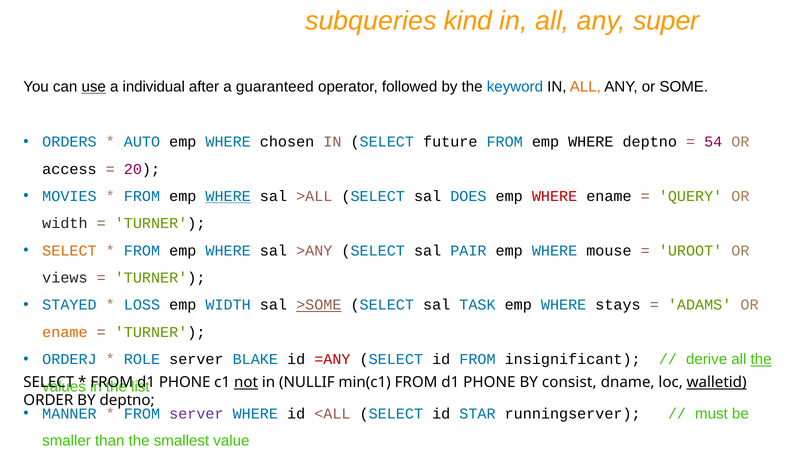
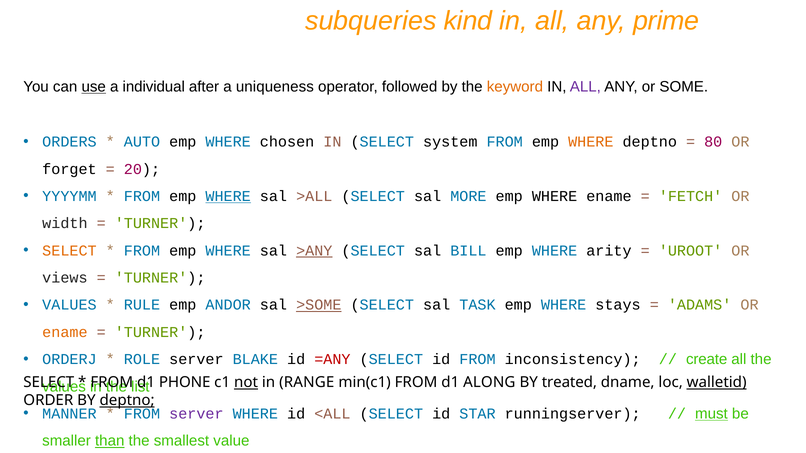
super: super -> prime (666, 21)
guaranteed: guaranteed -> uniqueness (275, 87)
keyword colour: blue -> orange (515, 87)
ALL colour: orange -> purple (585, 87)
future: future -> system (450, 142)
WHERE colour: black -> orange (591, 142)
54: 54 -> 80 (713, 142)
access: access -> forget (69, 169)
MOVIES: MOVIES -> YYYYMM (69, 196)
DOES: DOES -> MORE (468, 196)
WHERE colour: red -> black (555, 196)
QUERY: QUERY -> FETCH (691, 196)
>ANY underline: none -> present (314, 251)
PAIR: PAIR -> BILL (468, 251)
mouse: mouse -> arity (609, 251)
STAYED: STAYED -> VALUES (69, 305)
LOSS: LOSS -> RULE (142, 305)
emp WIDTH: WIDTH -> ANDOR (228, 305)
insignificant: insignificant -> inconsistency (573, 360)
derive: derive -> create (707, 360)
the underline: present -> none (761, 360)
NULLIF: NULLIF -> RANGE (307, 383)
min(c1 FROM d1 PHONE: PHONE -> ALONG (489, 383)
consist: consist -> treated (569, 383)
deptno underline: none -> present (127, 401)
must underline: none -> present (711, 414)
than underline: none -> present (110, 441)
